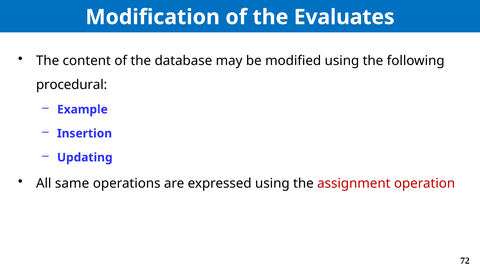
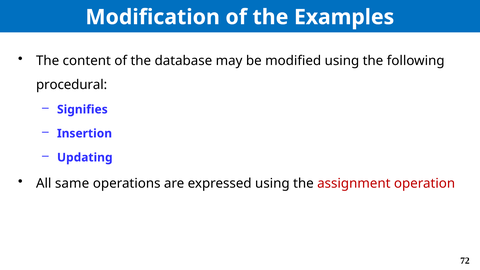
Evaluates: Evaluates -> Examples (344, 17)
Example: Example -> Signifies (82, 109)
